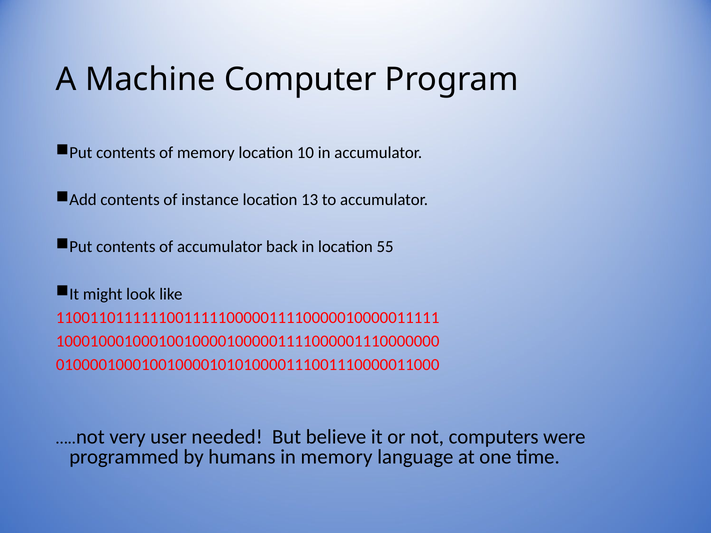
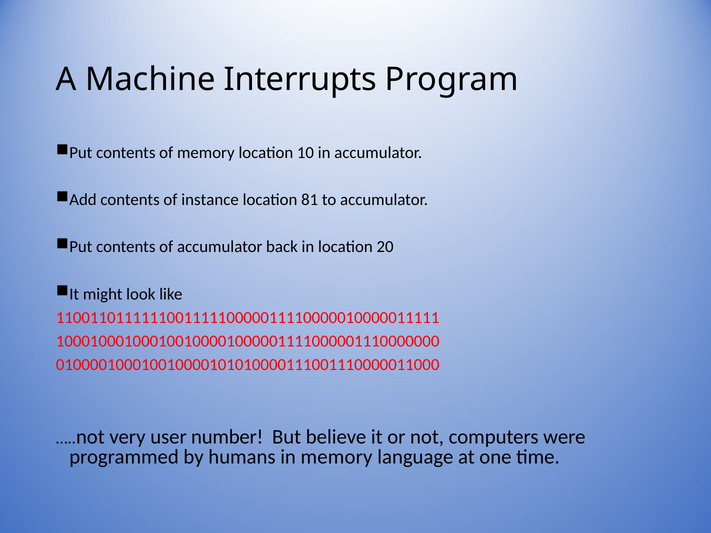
Computer: Computer -> Interrupts (300, 80)
13: 13 -> 81 (310, 200)
55: 55 -> 20 (385, 247)
needed: needed -> number (227, 437)
